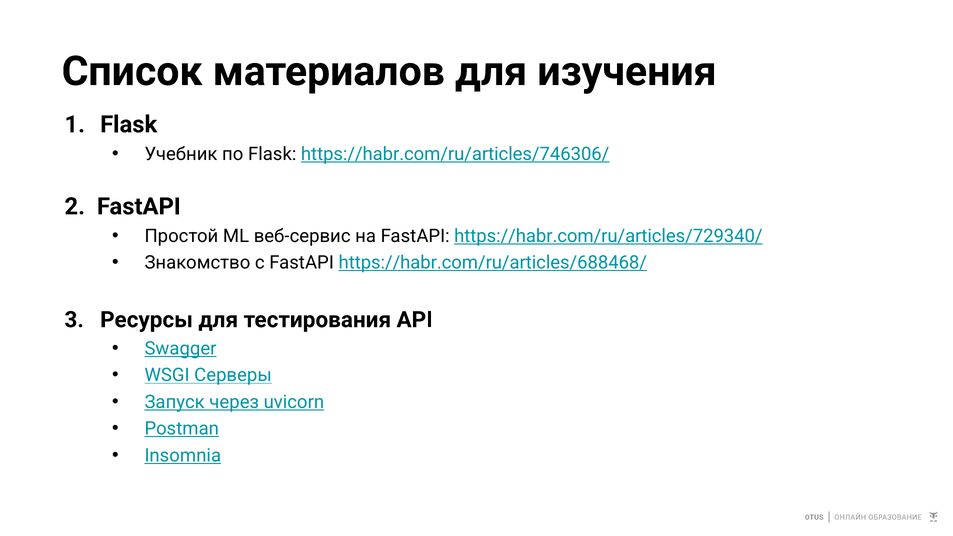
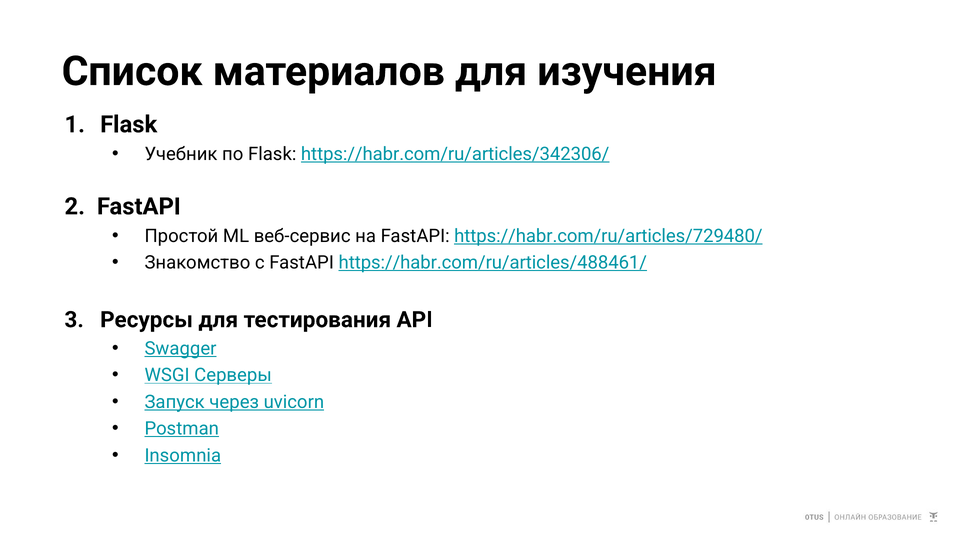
https://habr.com/ru/articles/746306/: https://habr.com/ru/articles/746306/ -> https://habr.com/ru/articles/342306/ (455, 154)
https://habr.com/ru/articles/729340/: https://habr.com/ru/articles/729340/ -> https://habr.com/ru/articles/729480/ (608, 236)
https://habr.com/ru/articles/688468/: https://habr.com/ru/articles/688468/ -> https://habr.com/ru/articles/488461/ (493, 263)
